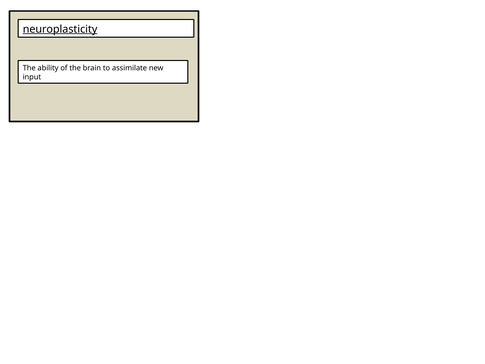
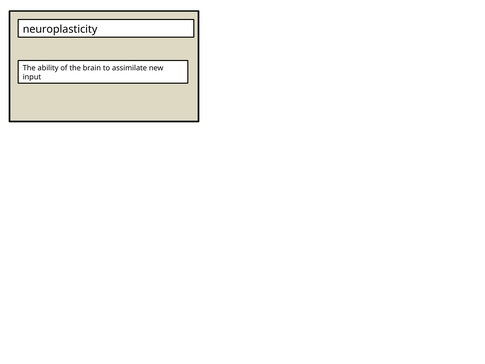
neuroplasticity underline: present -> none (60, 29)
